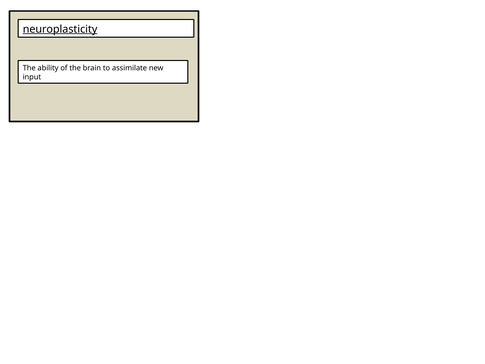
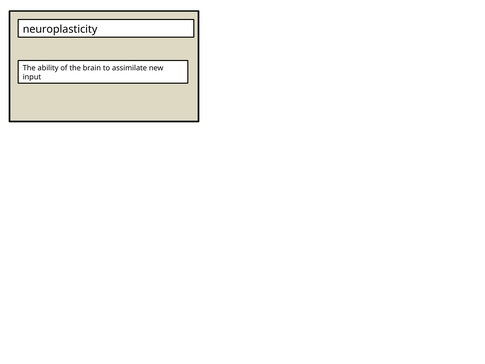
neuroplasticity underline: present -> none (60, 29)
